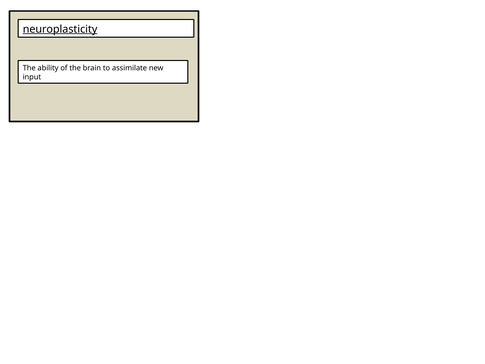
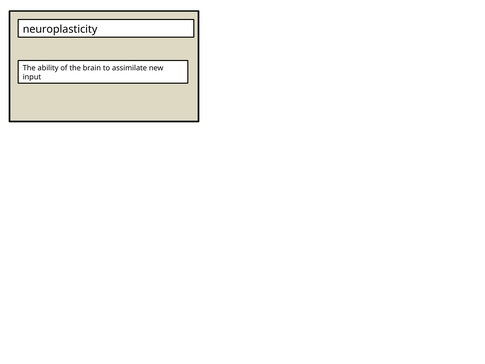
neuroplasticity underline: present -> none (60, 29)
